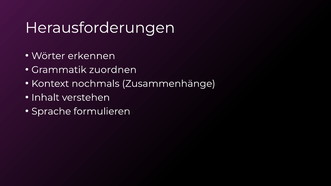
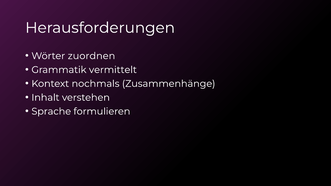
erkennen: erkennen -> zuordnen (91, 56)
zuordnen: zuordnen -> vermittelt (113, 70)
